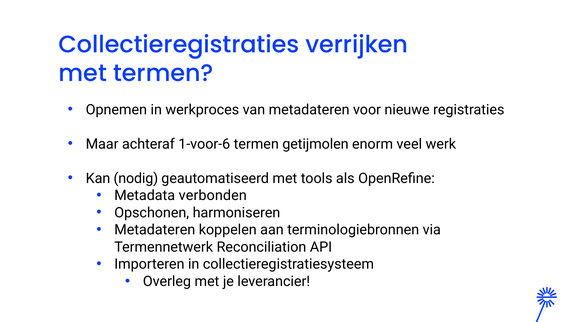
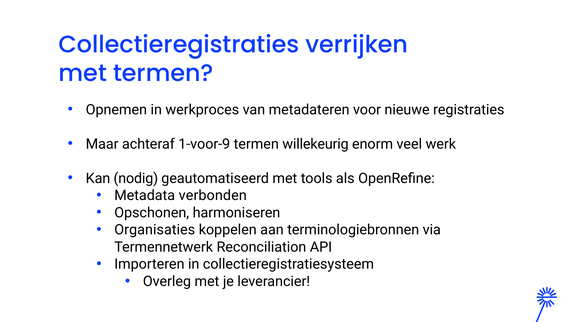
1-voor-6: 1-voor-6 -> 1-voor-9 (204, 144)
getijmolen: getijmolen -> willekeurig (316, 144)
Metadateren: Metadateren -> Organisaties (155, 230)
